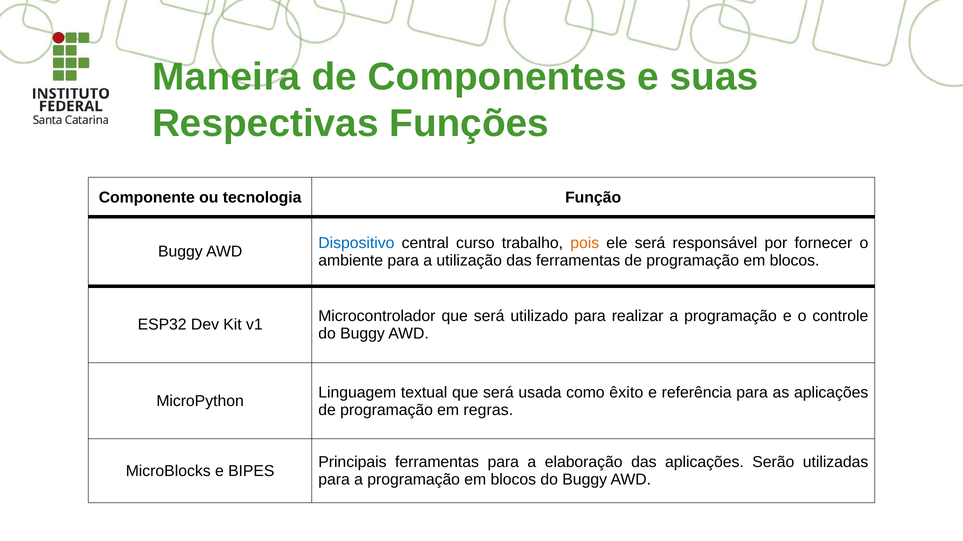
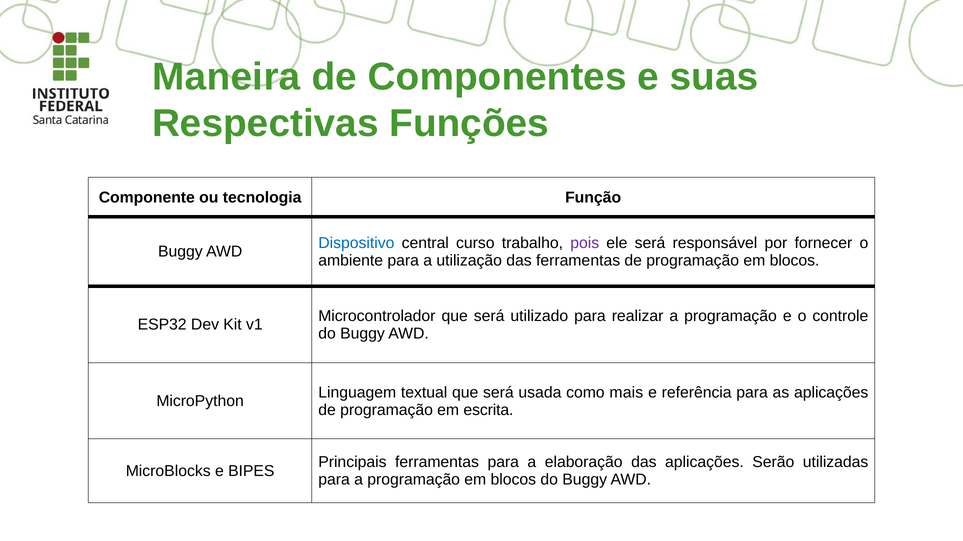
pois colour: orange -> purple (585, 243)
êxito: êxito -> mais (626, 393)
regras: regras -> escrita (488, 410)
